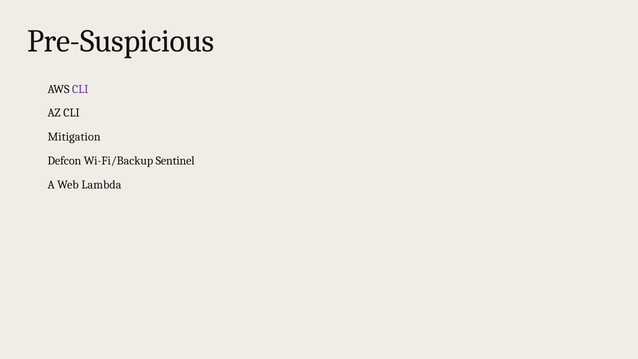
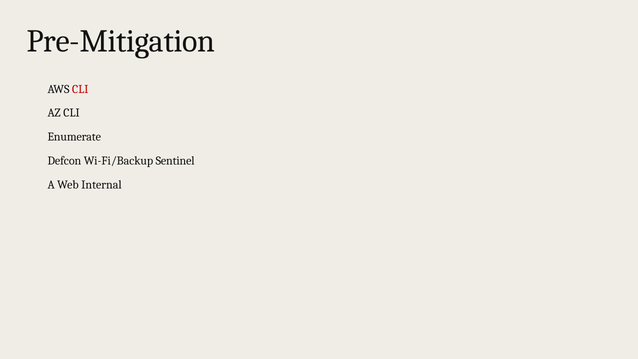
Pre-Suspicious: Pre-Suspicious -> Pre-Mitigation (121, 41)
CLI colour: purple -> red (80, 89)
Mitigation: Mitigation -> Enumerate (74, 137)
Lambda: Lambda -> Internal (101, 185)
